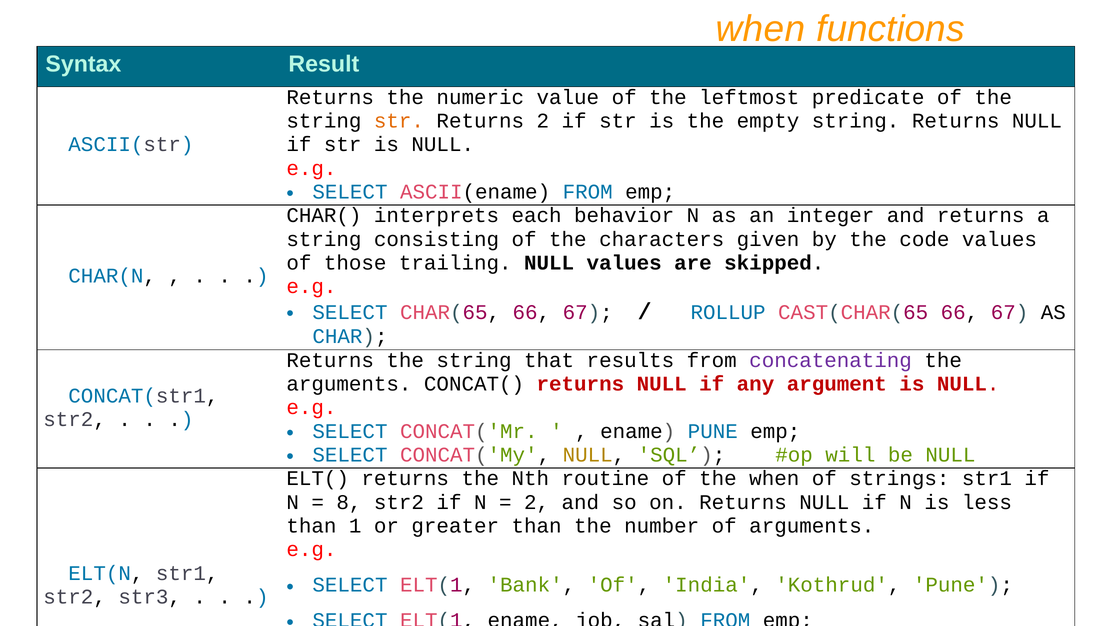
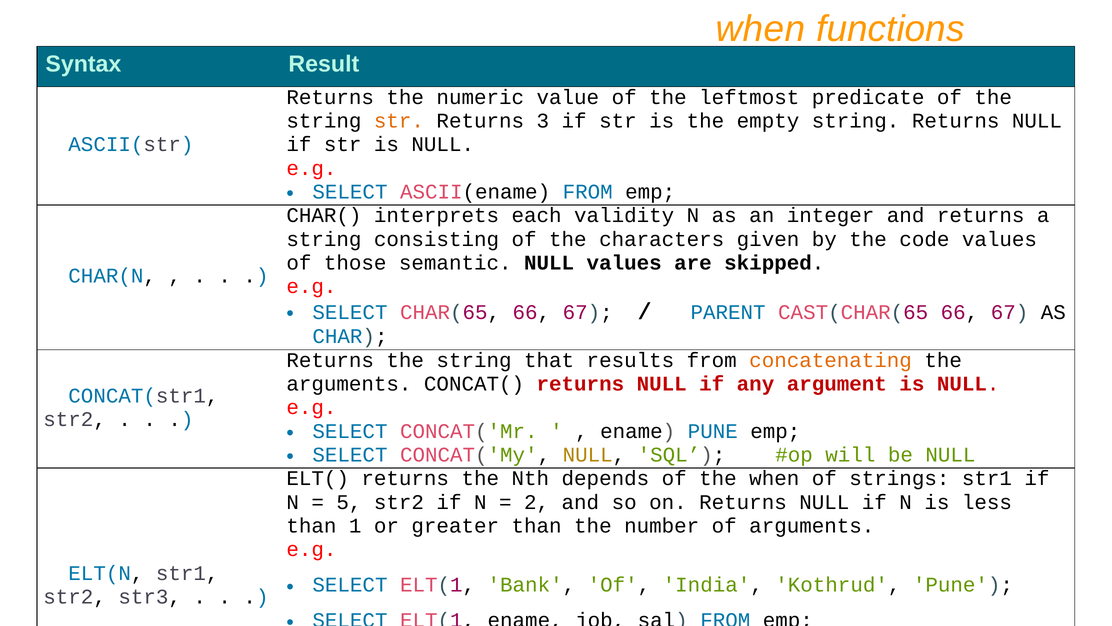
Returns 2: 2 -> 3 (543, 121)
behavior: behavior -> validity (624, 215)
trailing: trailing -> semantic (455, 263)
ROLLUP: ROLLUP -> PARENT (728, 312)
concatenating colour: purple -> orange (831, 360)
routine: routine -> depends (605, 478)
8: 8 -> 5 (349, 502)
